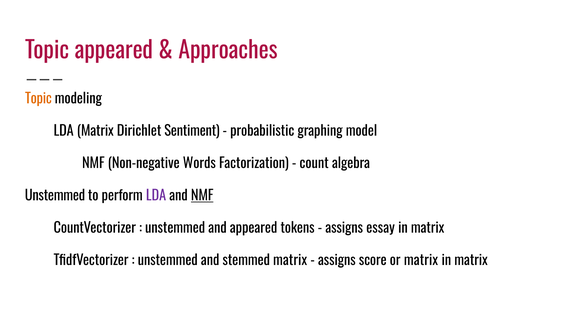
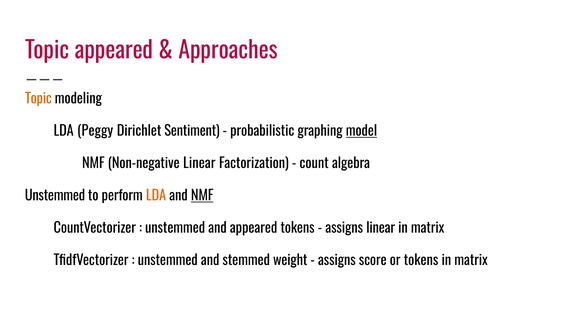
LDA Matrix: Matrix -> Peggy (95, 131)
model underline: none -> present (361, 131)
Non-negative Words: Words -> Linear (199, 163)
LDA colour: purple -> orange (156, 196)
assigns essay: essay -> linear (381, 228)
stemmed matrix: matrix -> weight (290, 260)
or matrix: matrix -> tokens (421, 260)
